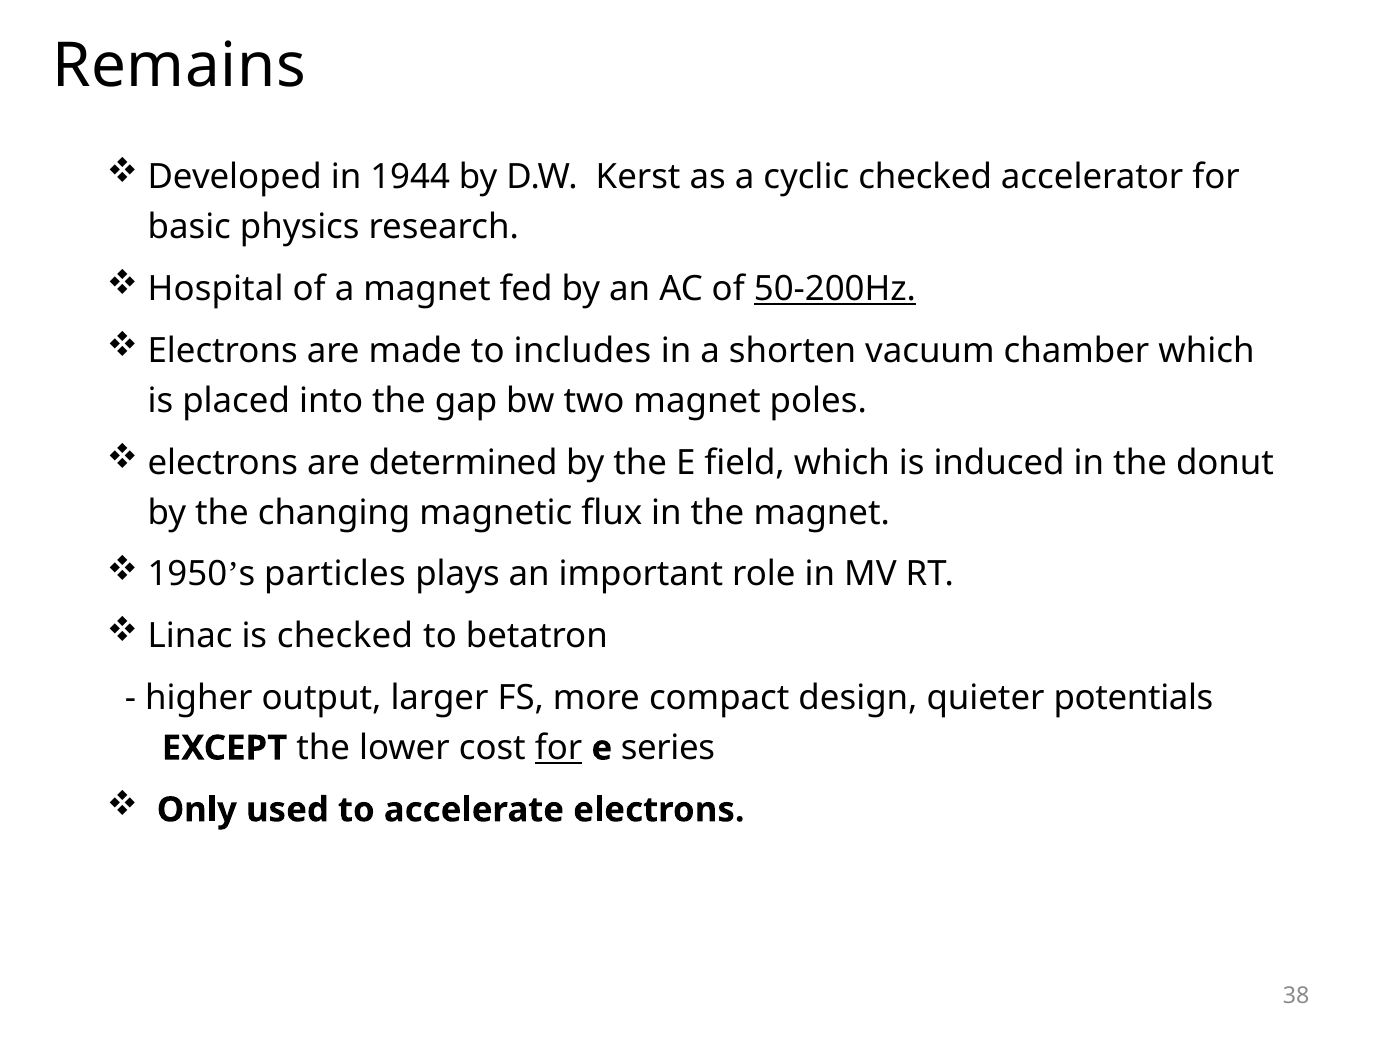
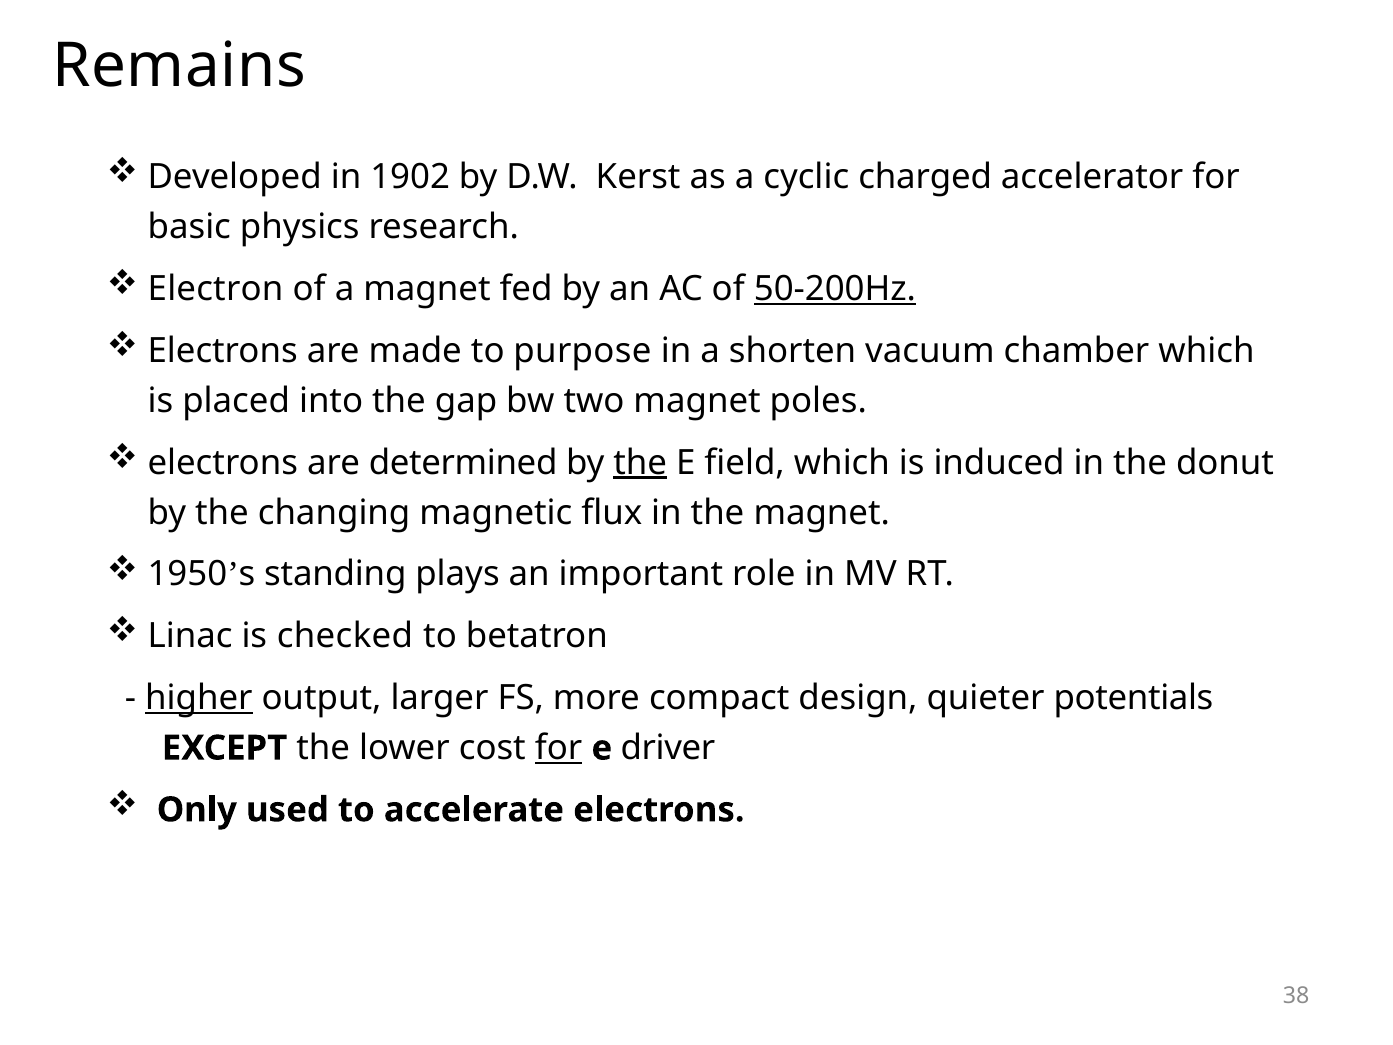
1944: 1944 -> 1902 (410, 177)
cyclic checked: checked -> charged (925, 177)
Hospital: Hospital -> Electron (216, 289)
includes: includes -> purpose (582, 351)
the underline: none -> present (640, 462)
particles: particles -> standing (335, 574)
higher underline: none -> present (199, 698)
series: series -> driver (668, 748)
